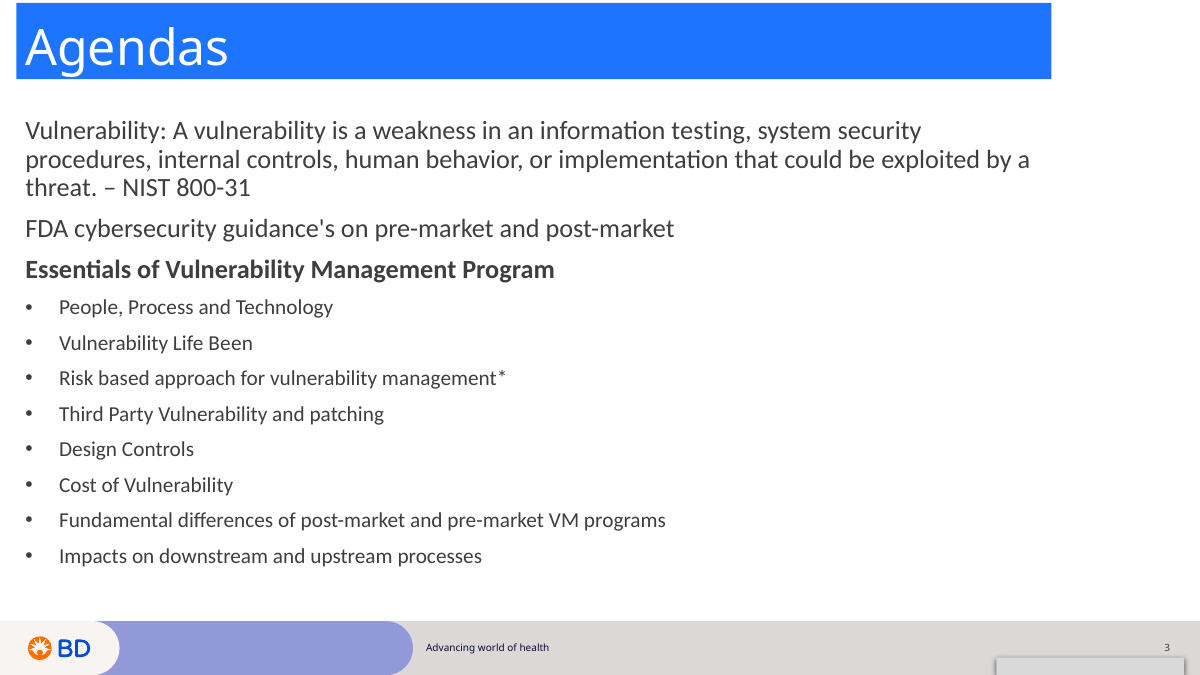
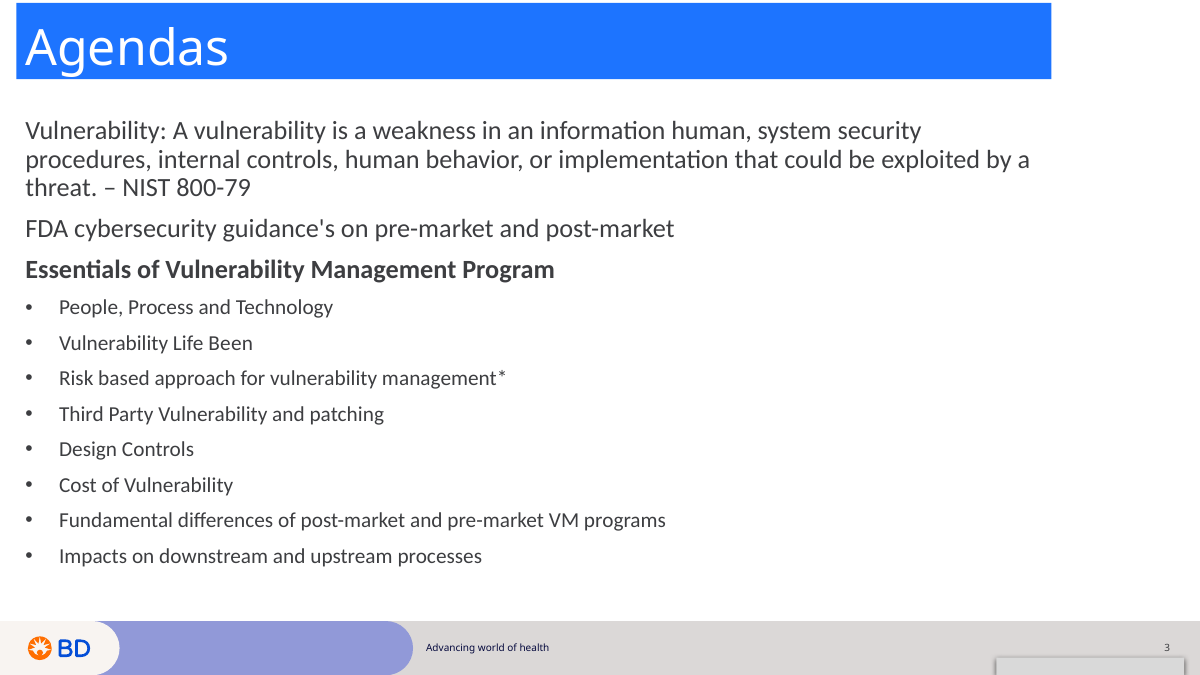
information testing: testing -> human (712, 131)
800-31: 800-31 -> 800-79 (214, 188)
